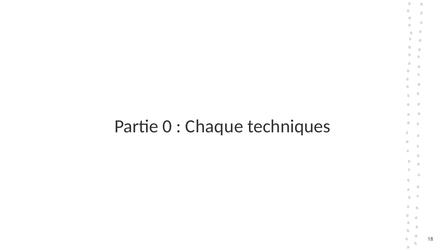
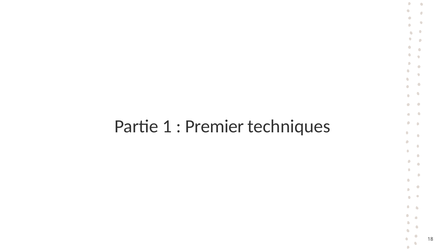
0: 0 -> 1 (167, 126)
Chaque: Chaque -> Premier (214, 126)
